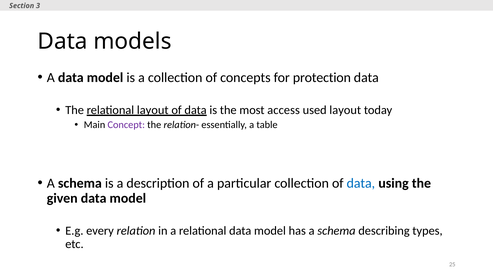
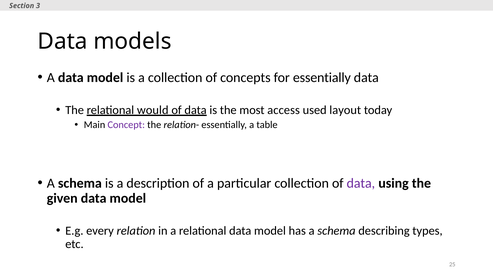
for protection: protection -> essentially (322, 78)
relational layout: layout -> would (153, 110)
data colour: blue -> purple (361, 183)
